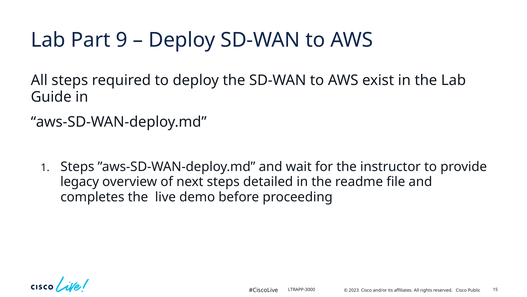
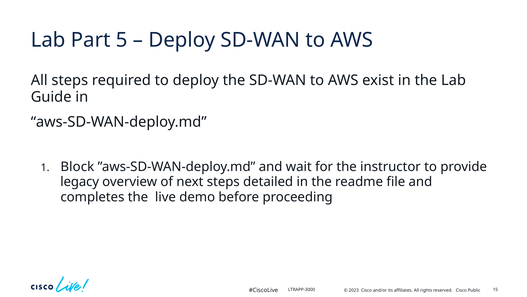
9: 9 -> 5 (122, 40)
Steps: Steps -> Block (77, 167)
